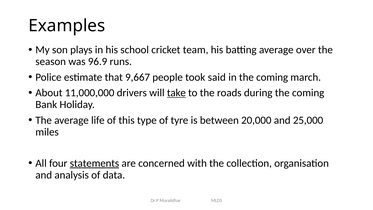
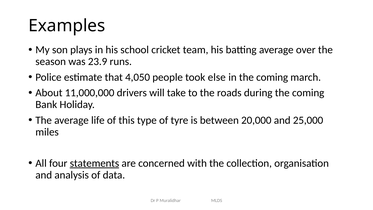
96.9: 96.9 -> 23.9 (98, 62)
9,667: 9,667 -> 4,050 (138, 77)
said: said -> else (217, 77)
take underline: present -> none (176, 93)
